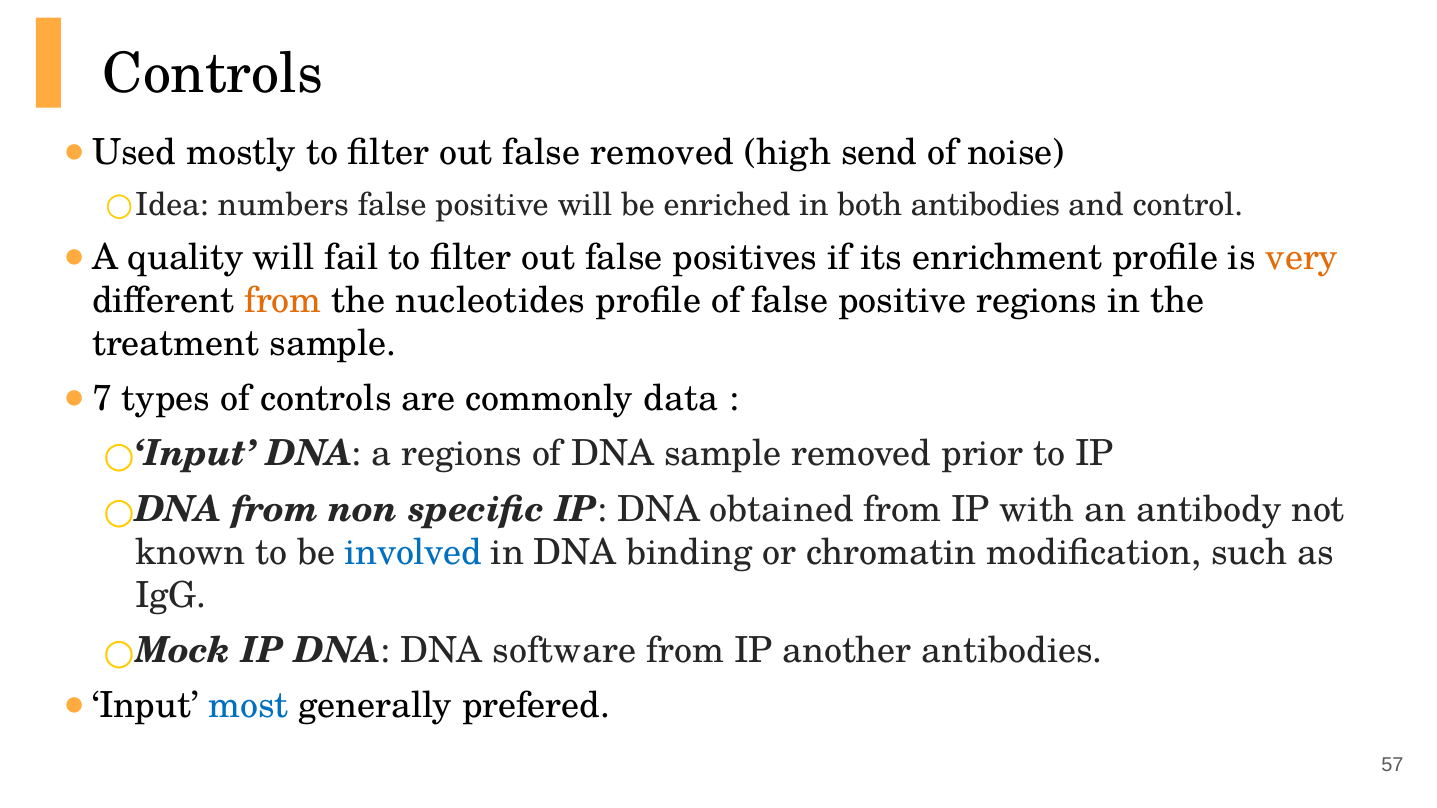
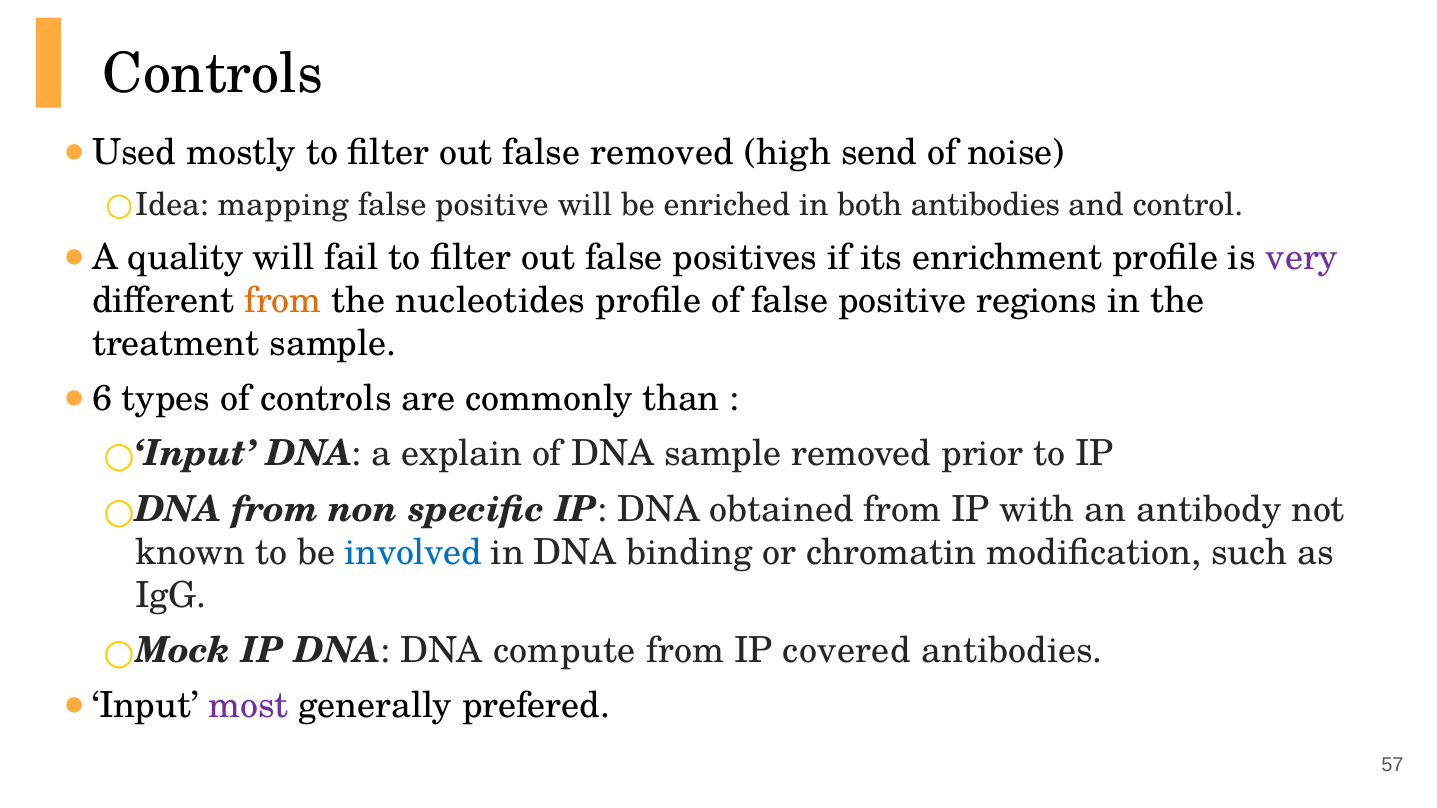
numbers: numbers -> mapping (283, 205)
very colour: orange -> purple (1302, 258)
7: 7 -> 6 (102, 399)
data: data -> than (681, 399)
a regions: regions -> explain (462, 454)
software: software -> compute (564, 651)
another: another -> covered (847, 651)
most colour: blue -> purple (249, 706)
